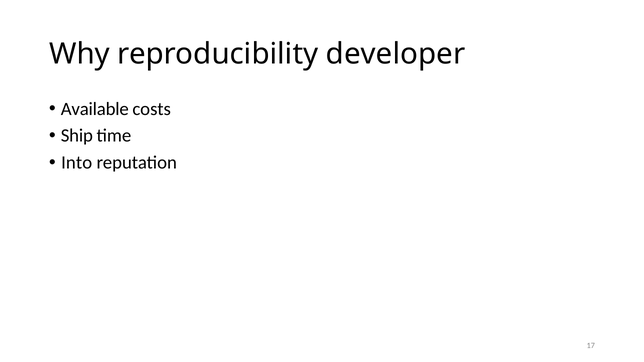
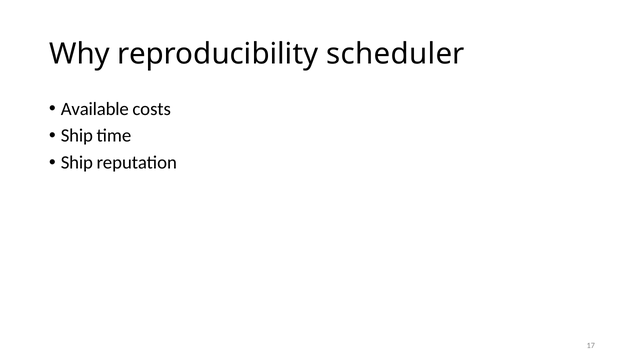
developer: developer -> scheduler (395, 54)
Into: Into -> Ship (77, 163)
